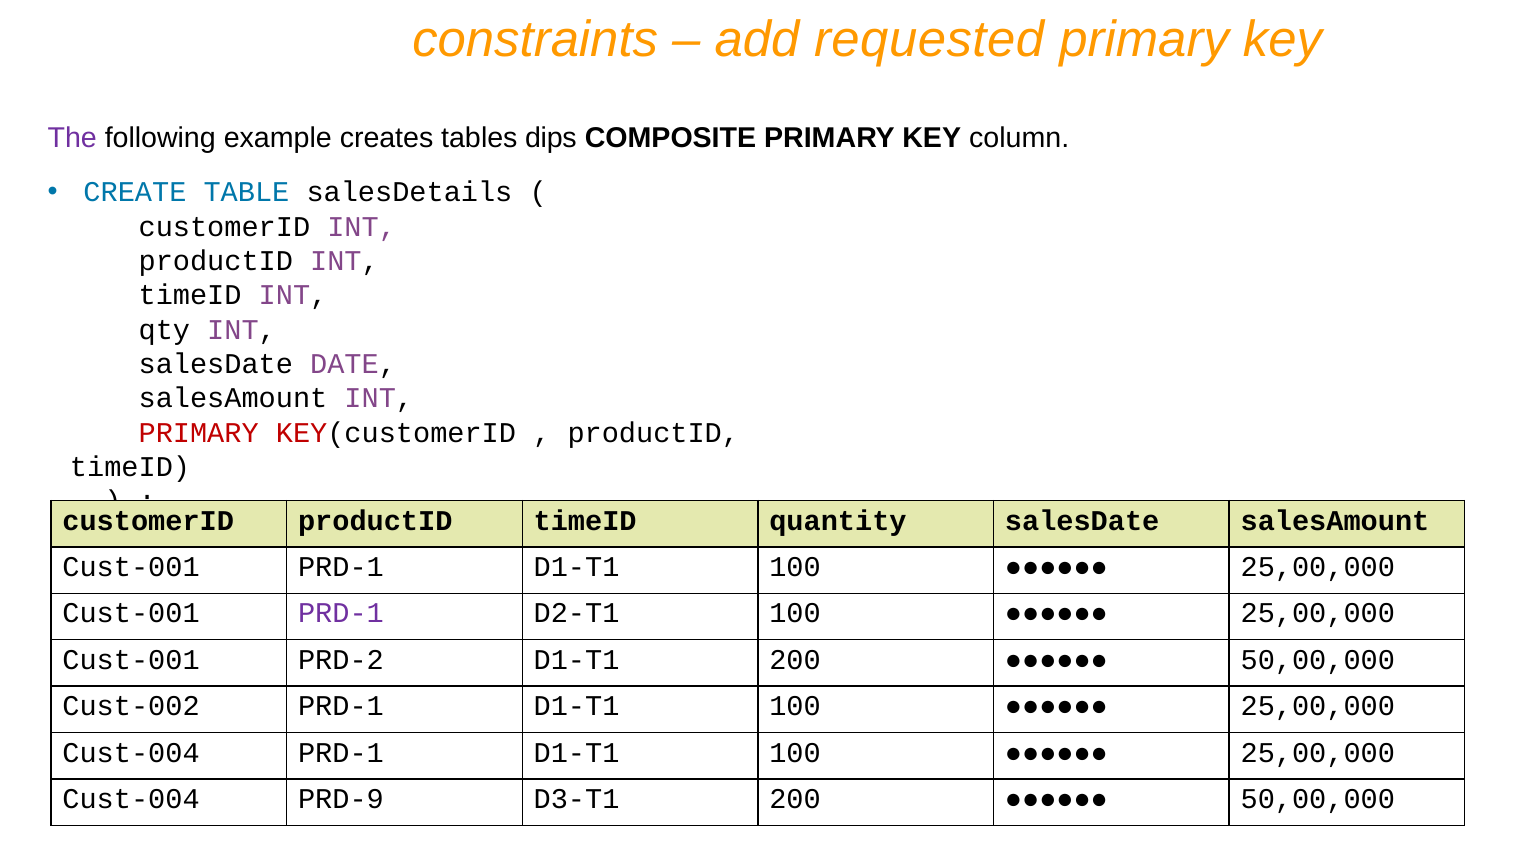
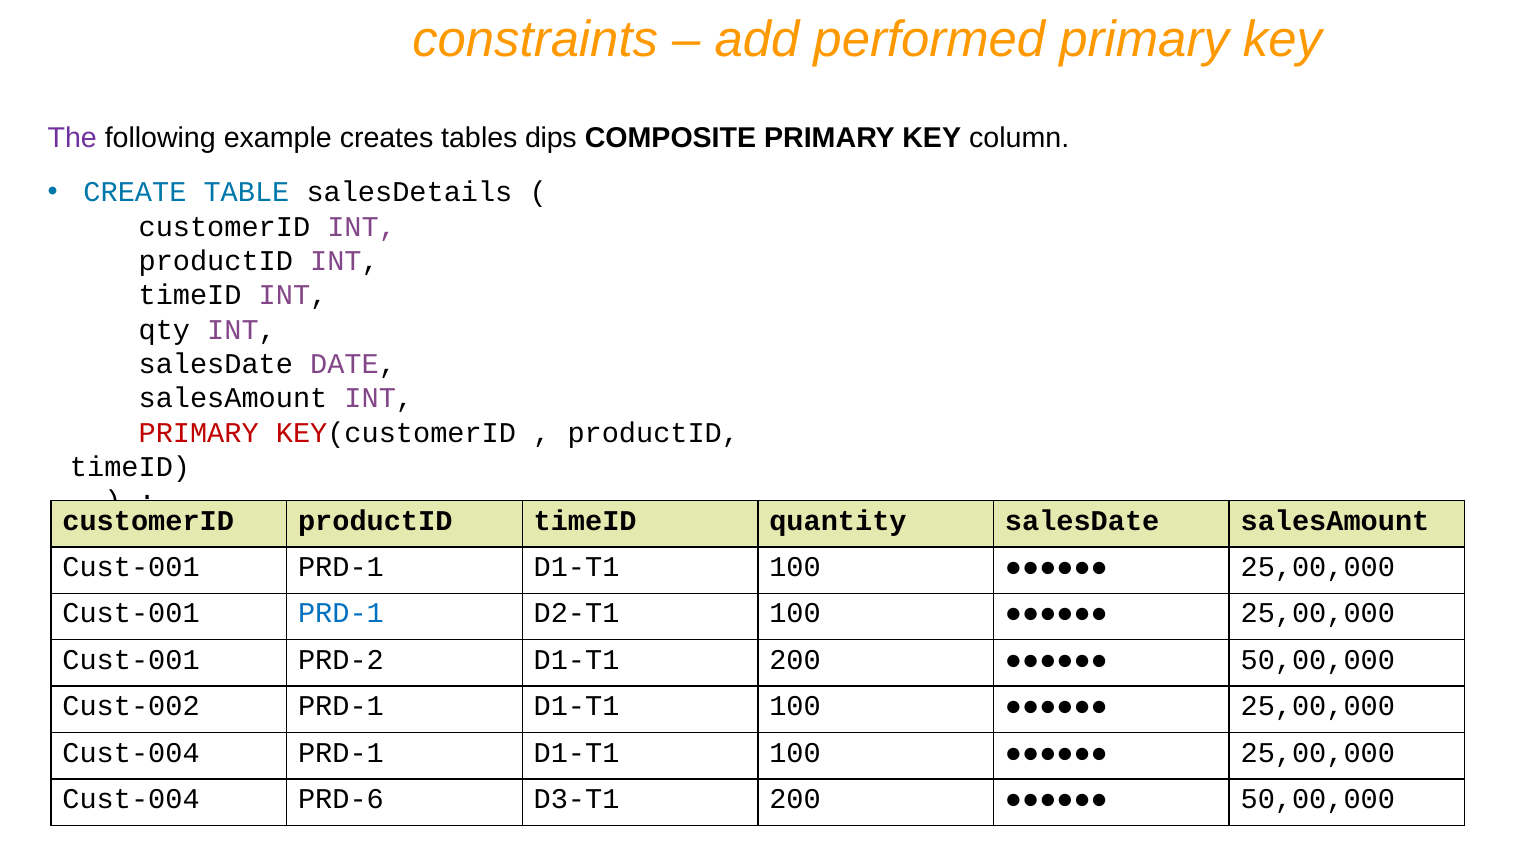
requested: requested -> performed (929, 40)
PRD-1 colour: purple -> blue (341, 613)
PRD-9: PRD-9 -> PRD-6 (341, 799)
